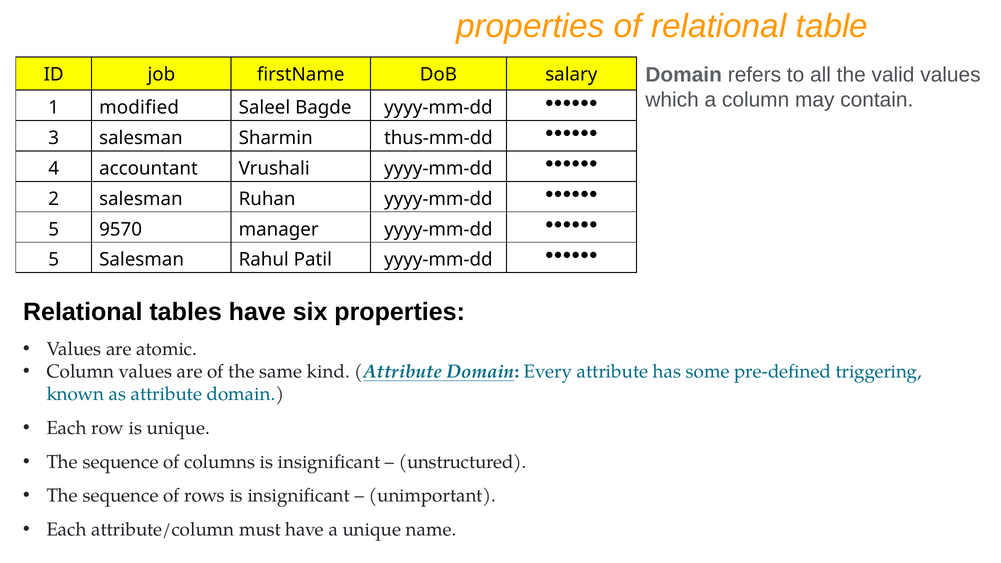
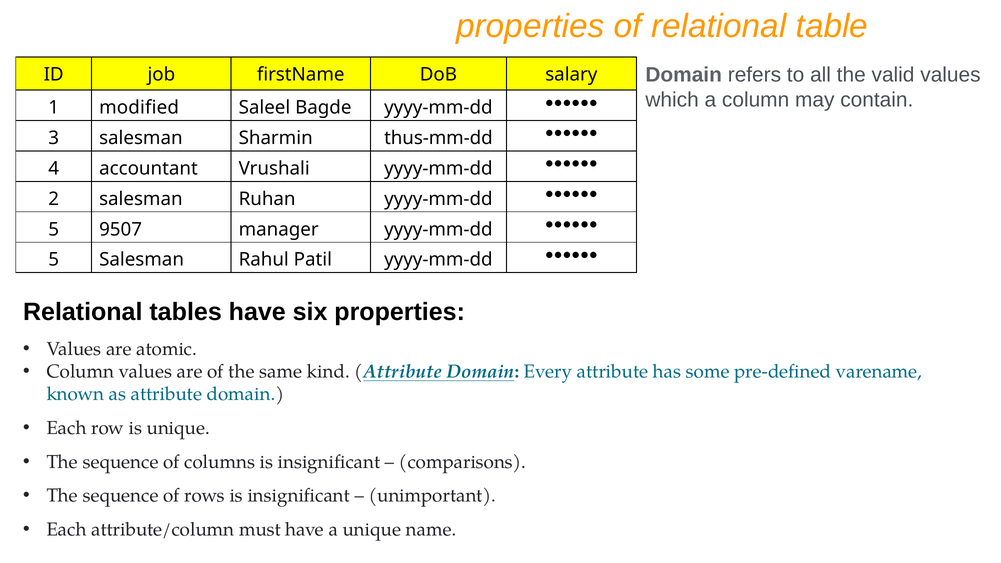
9570: 9570 -> 9507 (121, 229)
triggering: triggering -> varename (879, 372)
unstructured: unstructured -> comparisons (463, 462)
